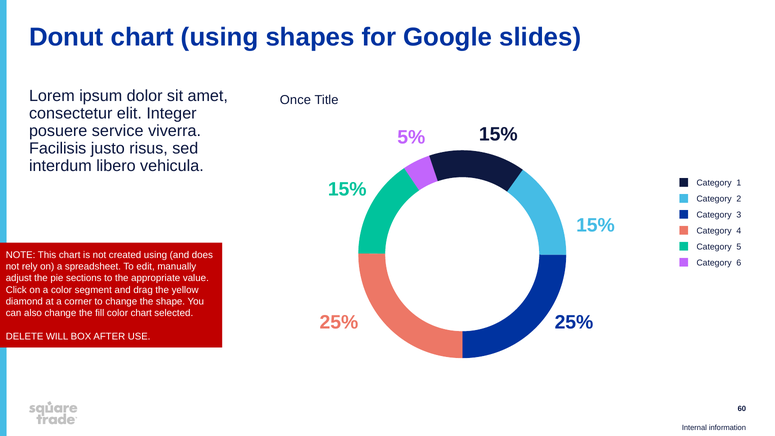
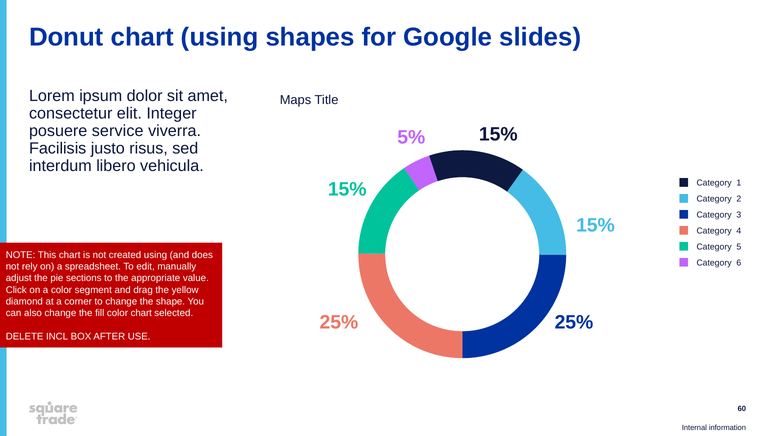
Once: Once -> Maps (295, 100)
WILL: WILL -> INCL (57, 336)
